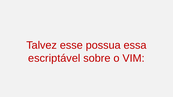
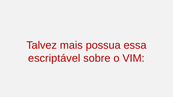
esse: esse -> mais (71, 45)
